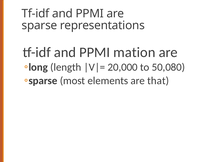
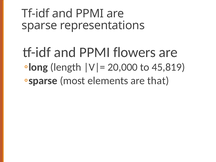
mation: mation -> flowers (134, 52)
50,080: 50,080 -> 45,819 (168, 67)
